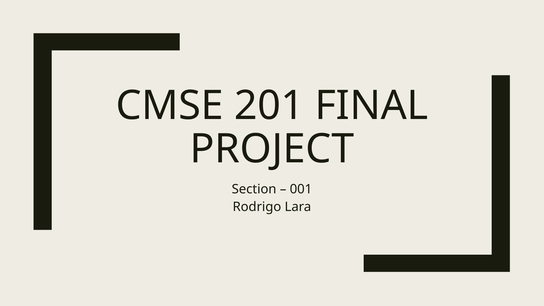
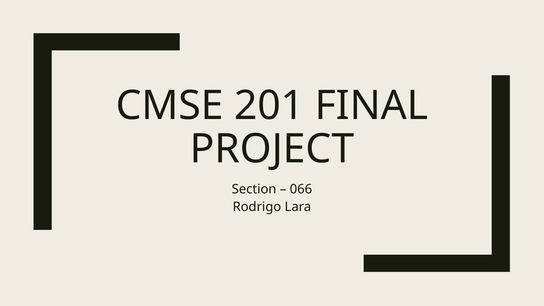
001: 001 -> 066 (301, 189)
